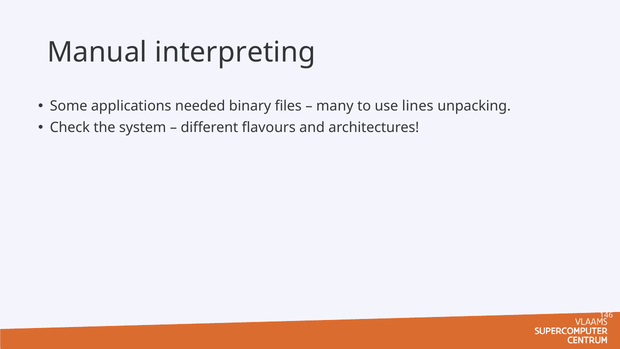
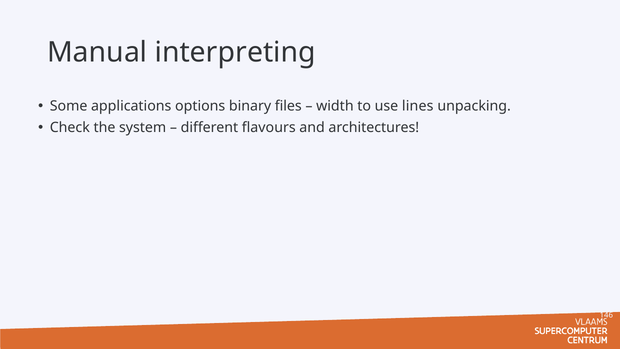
needed: needed -> options (200, 106)
many: many -> width (335, 106)
